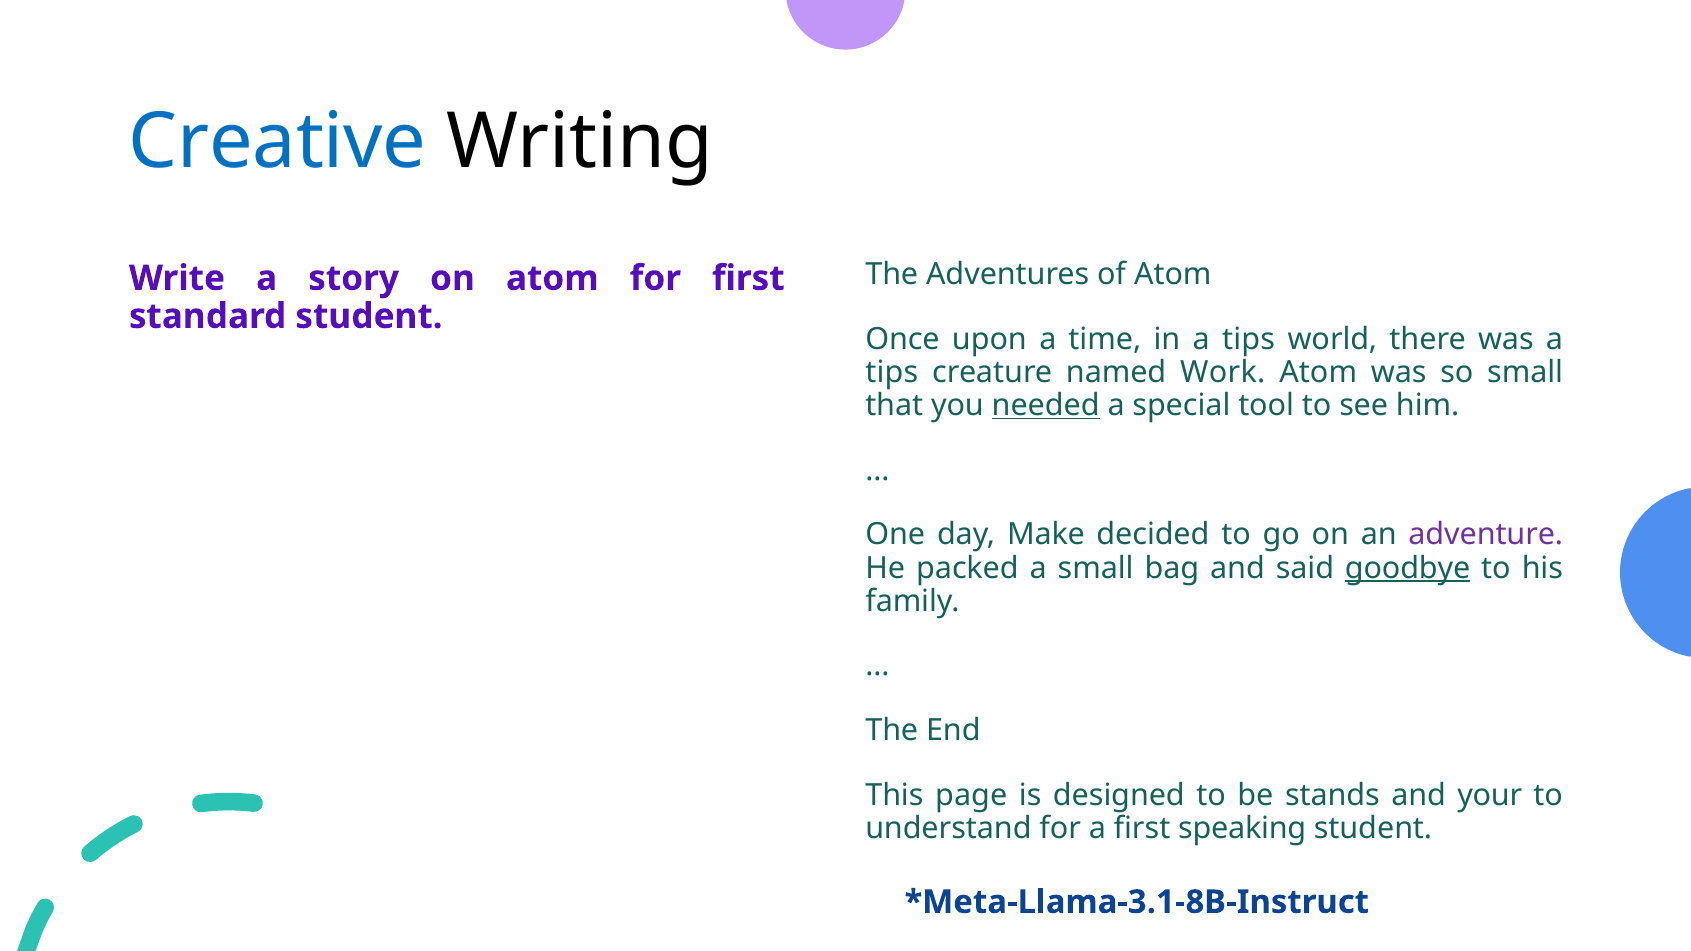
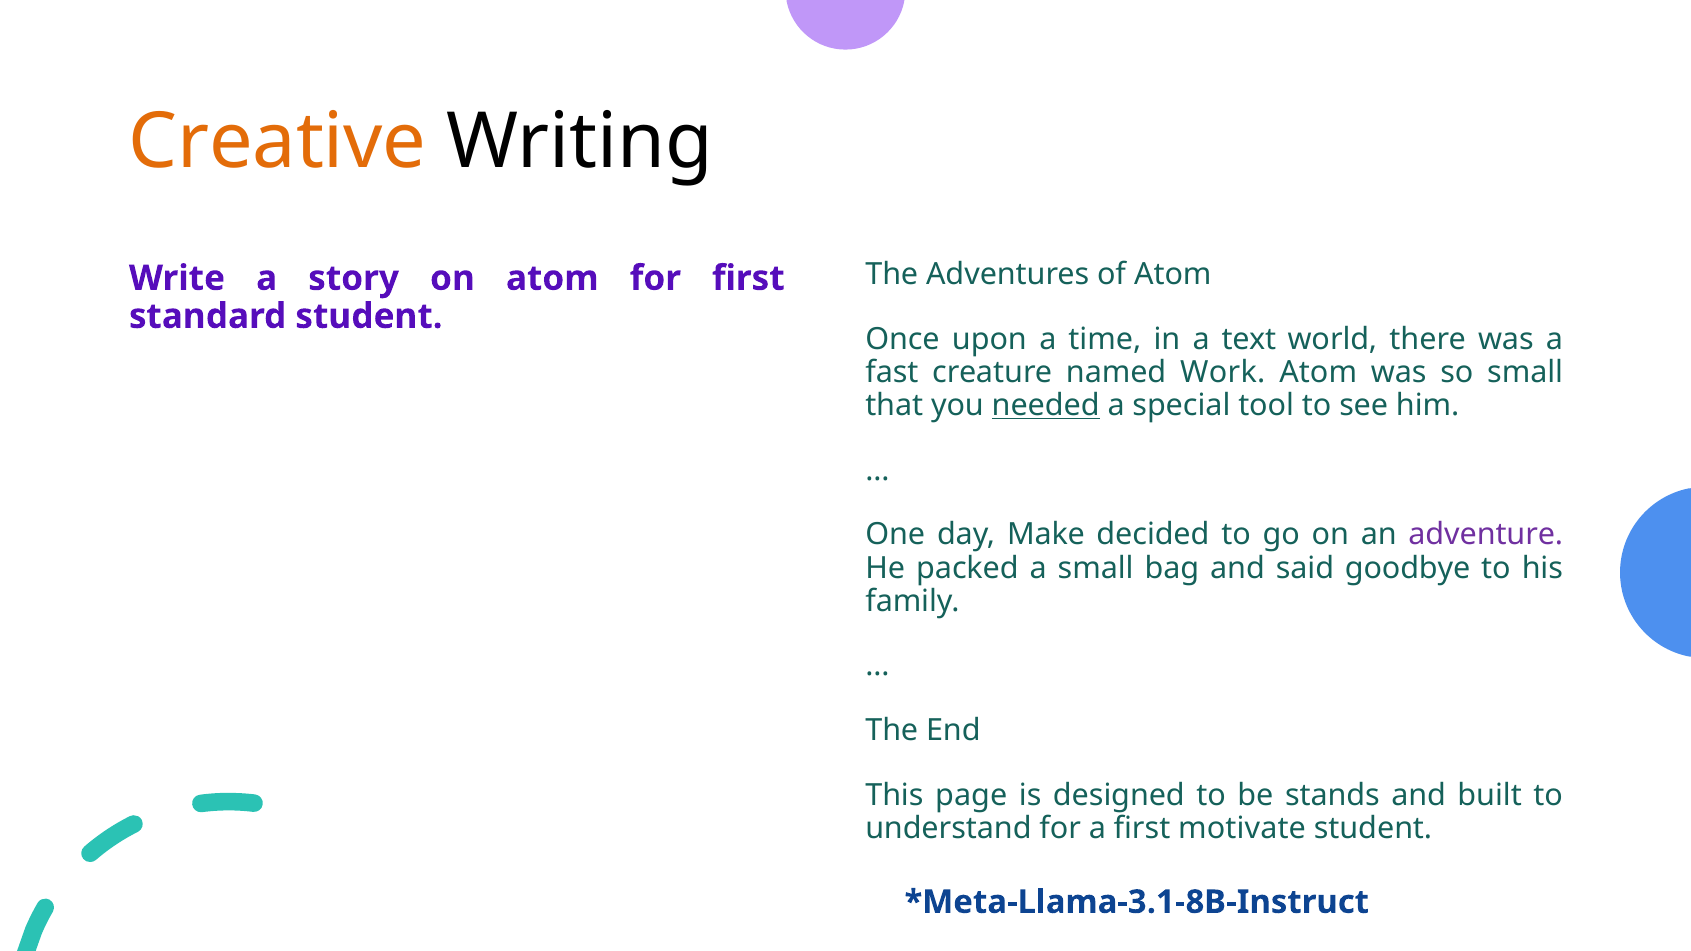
Creative colour: blue -> orange (278, 142)
in a tips: tips -> text (1249, 339)
tips: tips -> fast (892, 372)
goodbye underline: present -> none (1408, 568)
your: your -> built (1490, 795)
speaking: speaking -> motivate (1242, 828)
